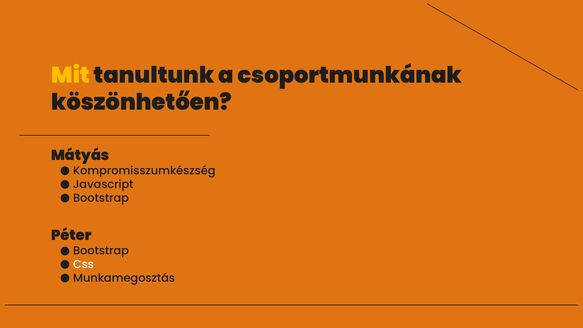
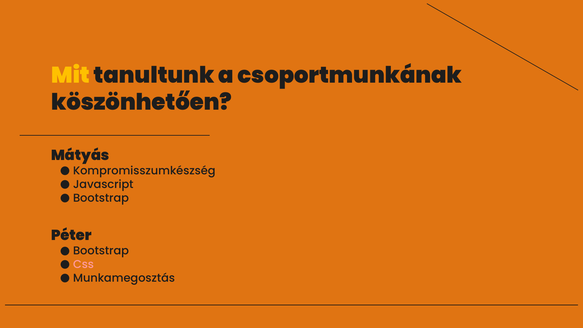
Css colour: white -> pink (83, 264)
